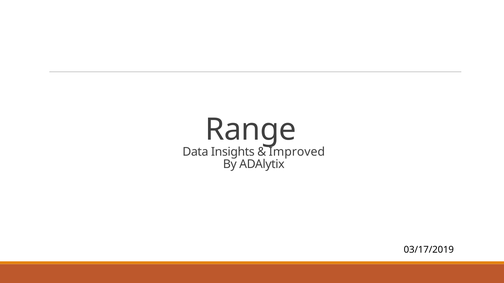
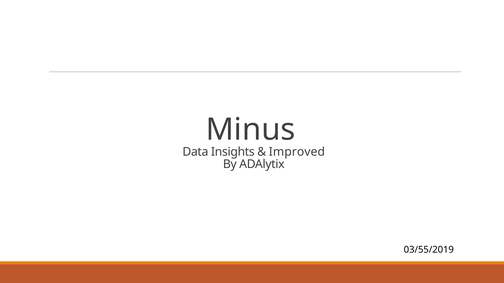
Range: Range -> Minus (251, 130)
03/17/2019: 03/17/2019 -> 03/55/2019 (429, 250)
